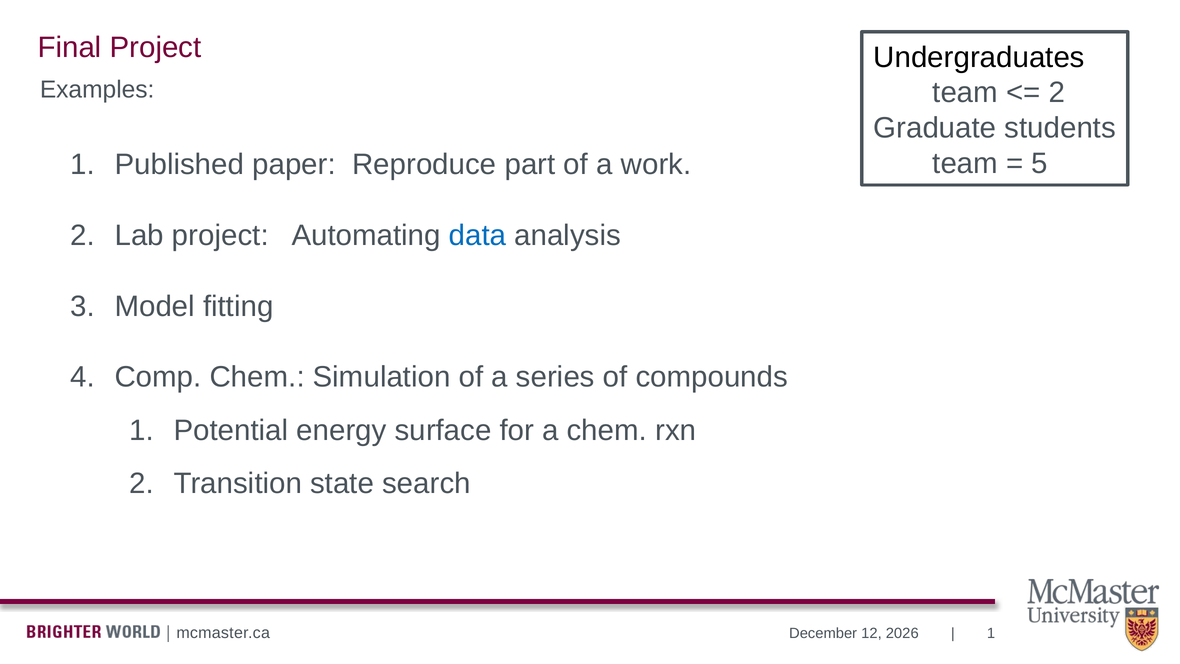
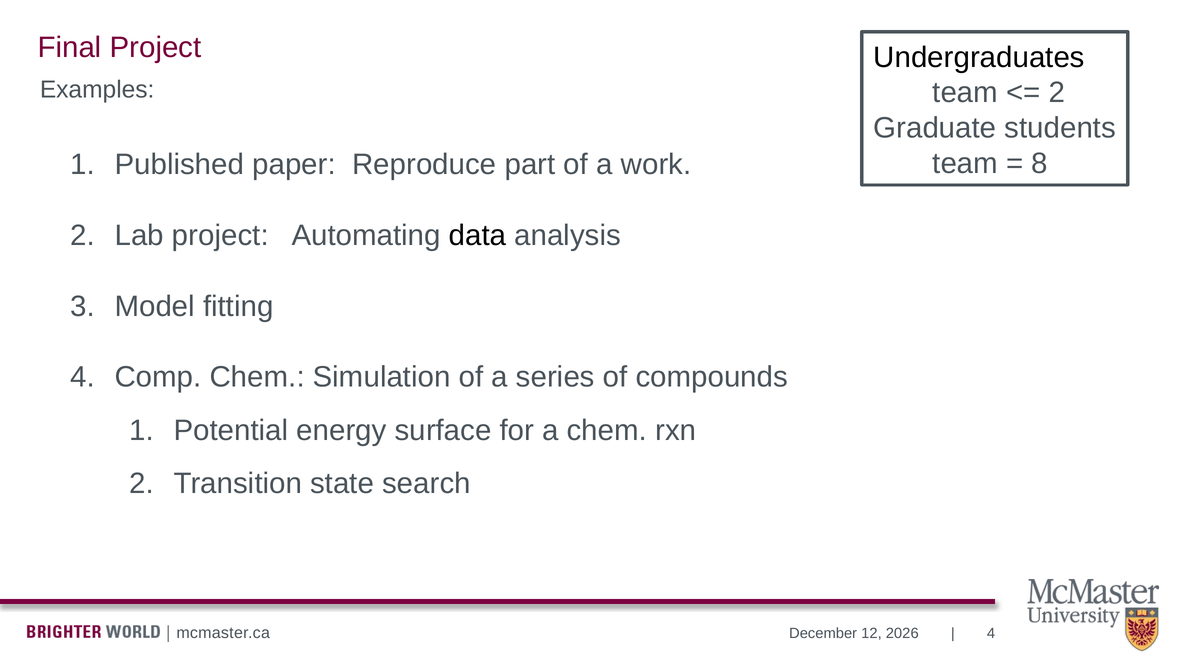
5: 5 -> 8 (1040, 163)
data colour: blue -> black (478, 235)
1: 1 -> 4 (991, 633)
